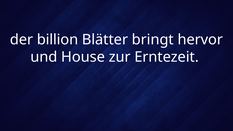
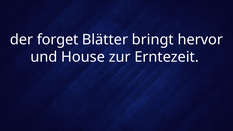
billion: billion -> forget (58, 40)
